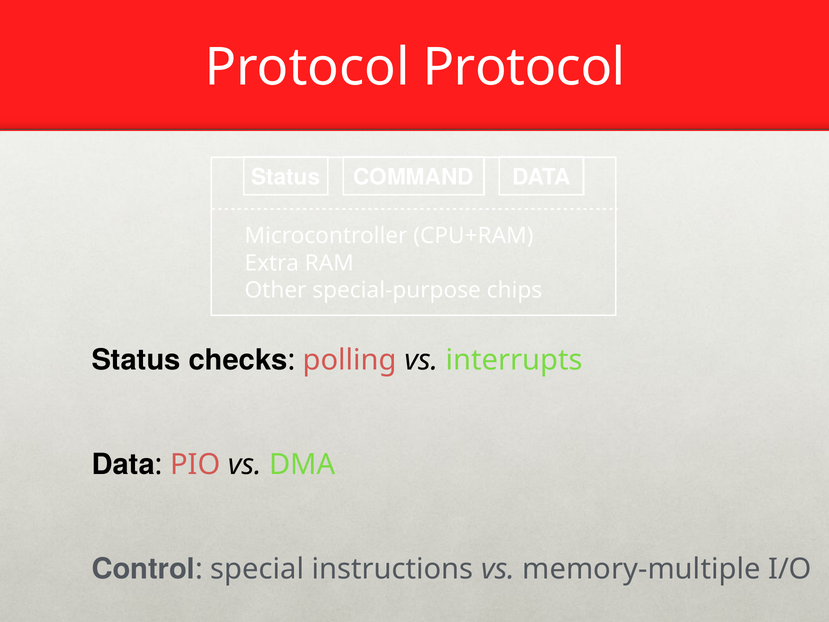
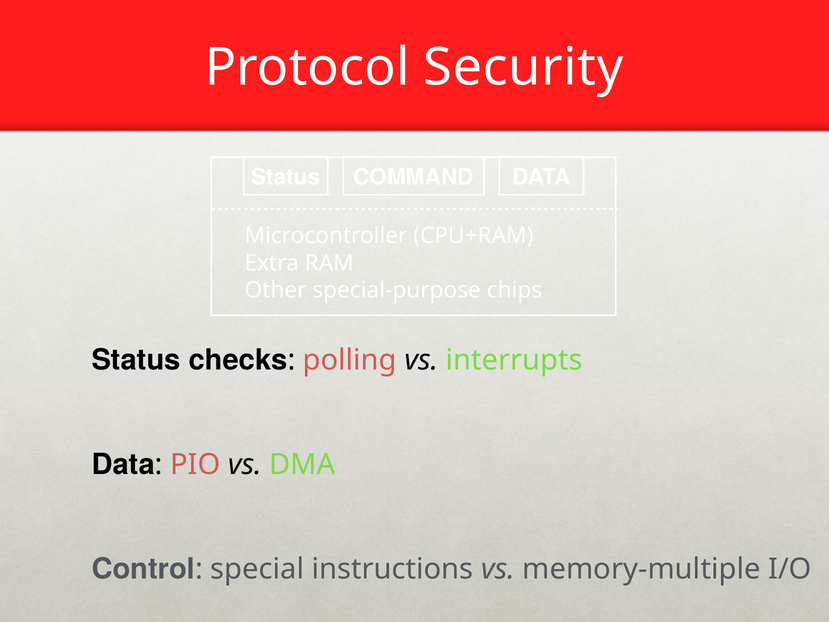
Protocol Protocol: Protocol -> Security (523, 68)
